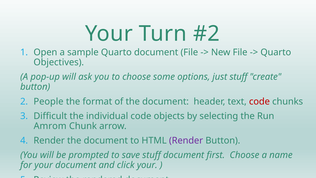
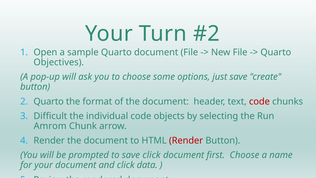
just stuff: stuff -> save (238, 77)
2 People: People -> Quarto (49, 101)
Render colour: purple -> red (186, 140)
save stuff: stuff -> click (152, 155)
click your: your -> data (147, 165)
